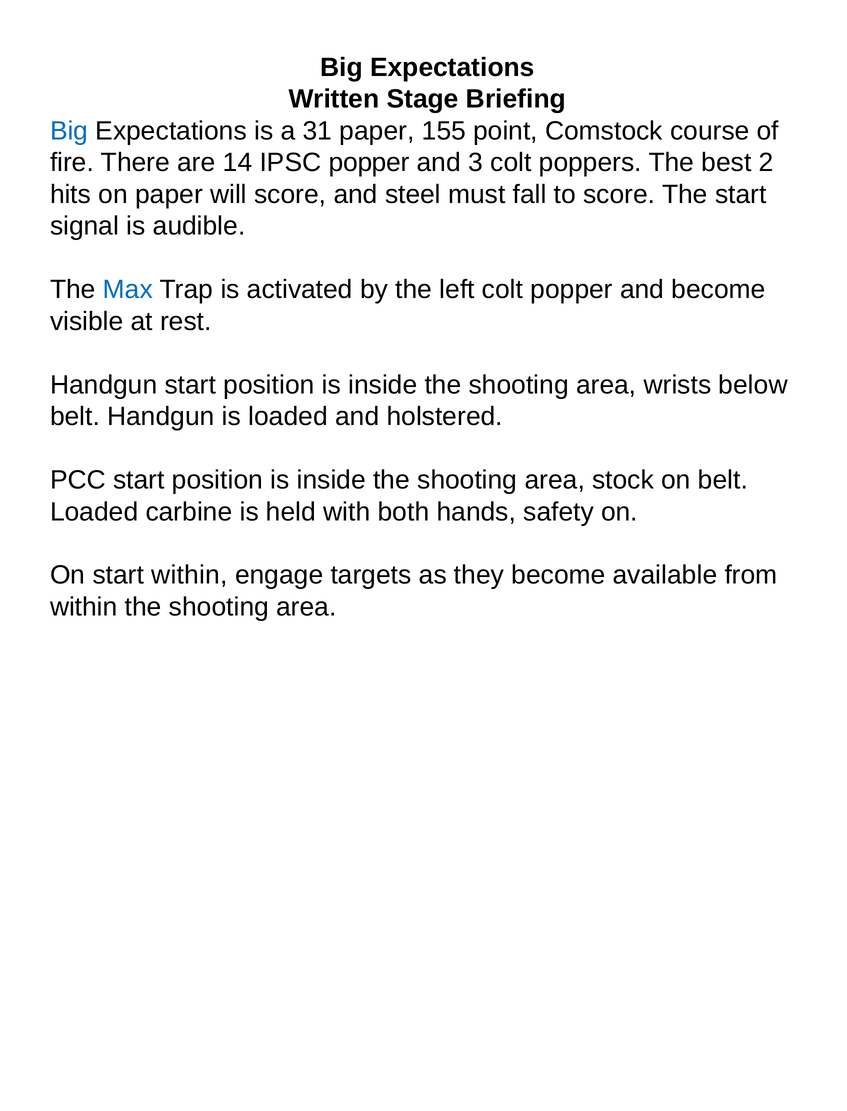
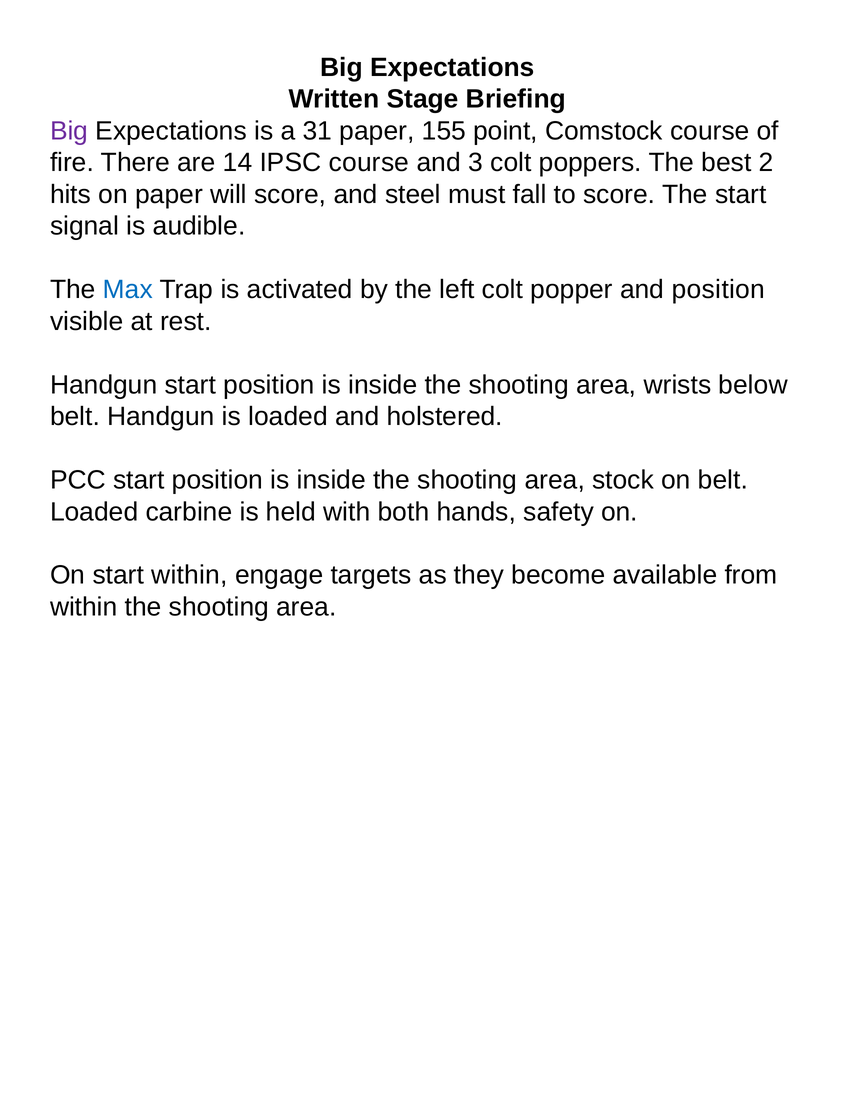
Big colour: blue -> purple (69, 131)
IPSC popper: popper -> course (369, 163)
and become: become -> position (718, 290)
